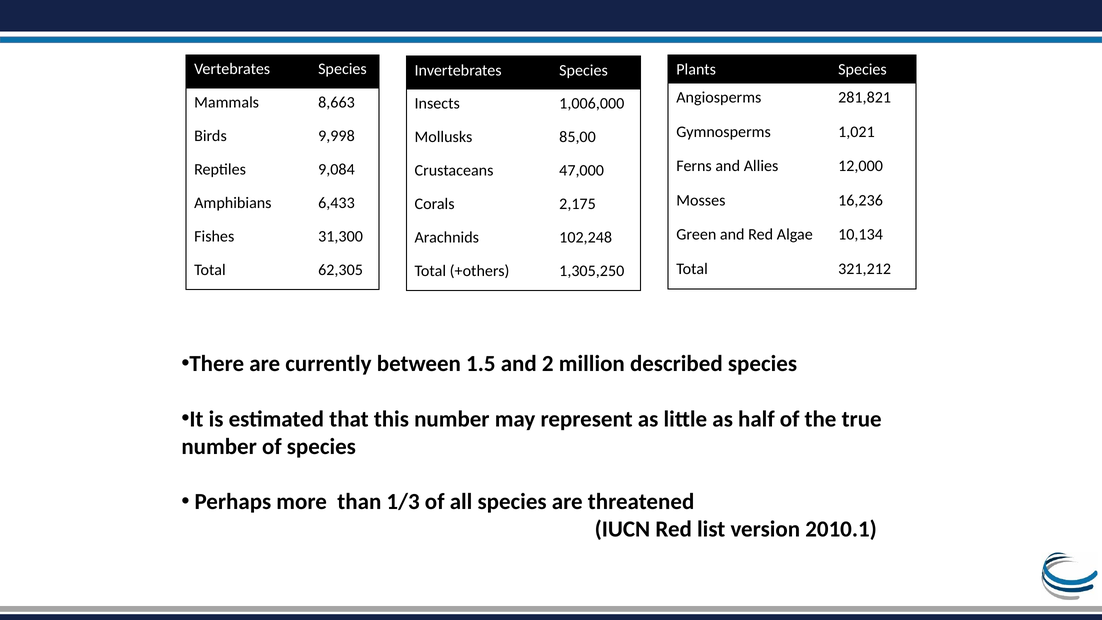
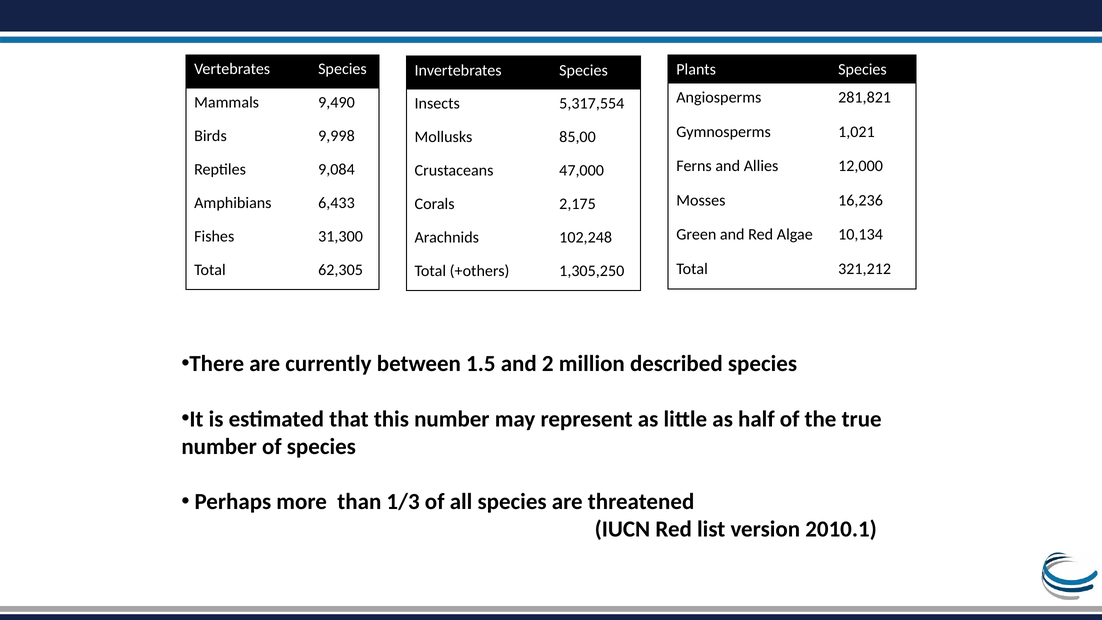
8,663: 8,663 -> 9,490 (336, 103)
1,006,000: 1,006,000 -> 5,317,554 (592, 104)
